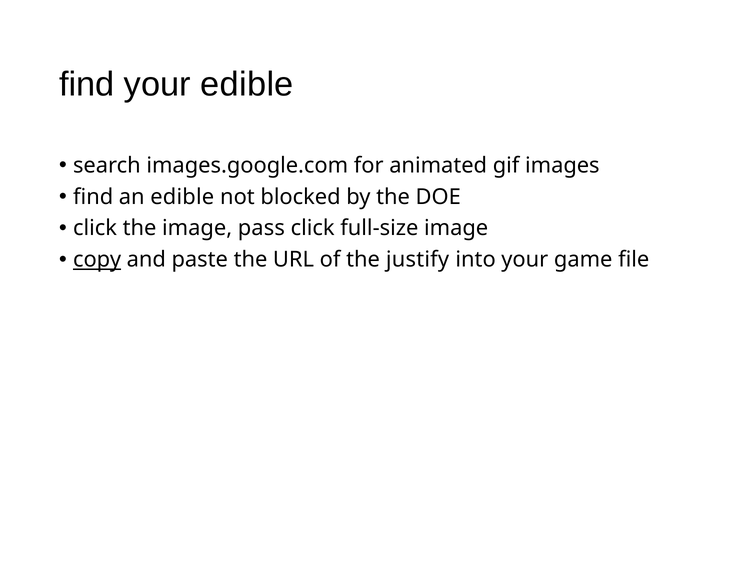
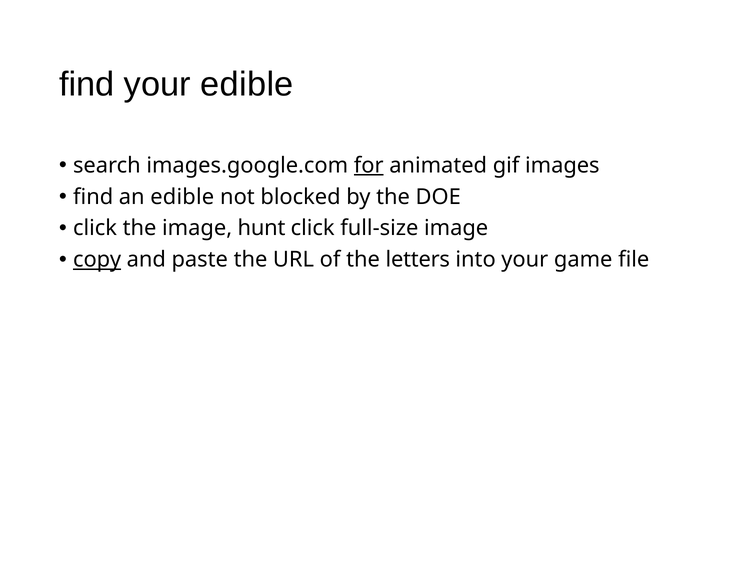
for underline: none -> present (369, 165)
pass: pass -> hunt (261, 228)
justify: justify -> letters (418, 260)
